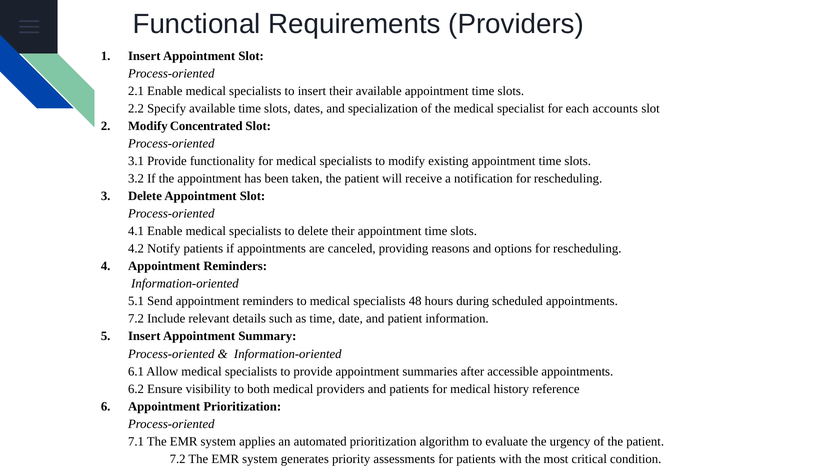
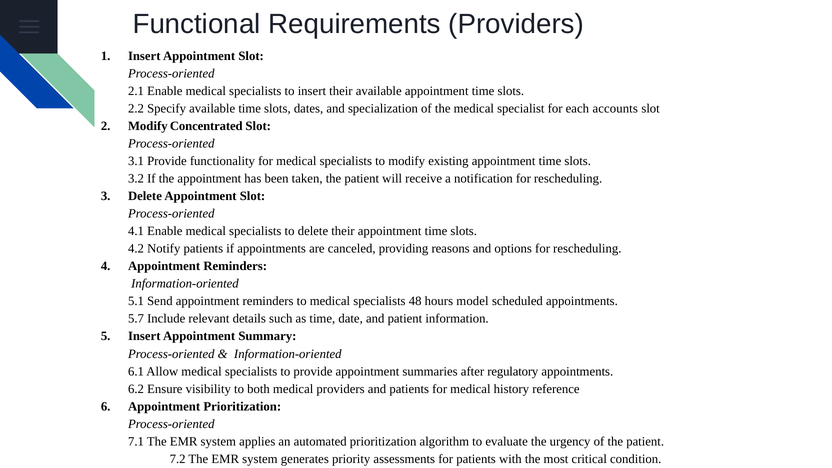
during: during -> model (472, 301)
7.2: 7.2 -> 5.7 (136, 319)
accessible: accessible -> regulatory (513, 371)
